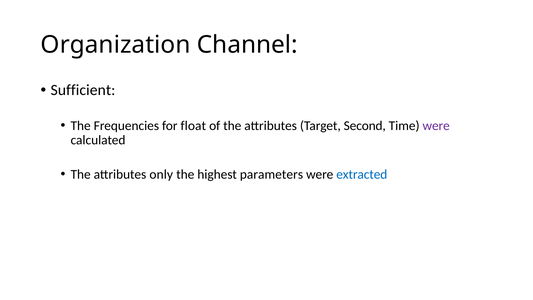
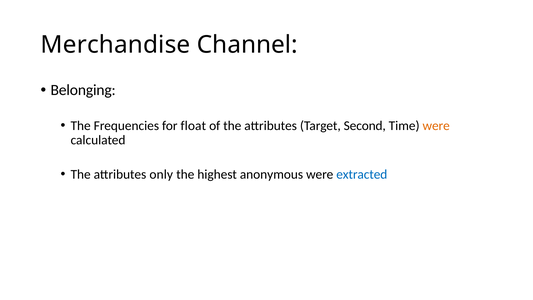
Organization: Organization -> Merchandise (115, 45)
Sufficient: Sufficient -> Belonging (83, 90)
were colour: purple -> orange (436, 126)
parameters: parameters -> anonymous (271, 174)
